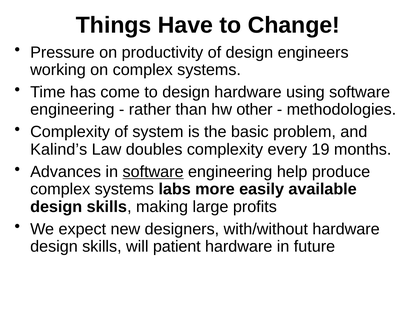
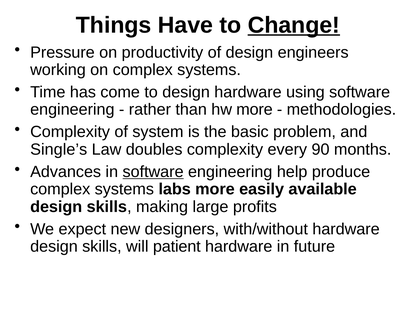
Change underline: none -> present (294, 25)
hw other: other -> more (255, 110)
Kalind’s: Kalind’s -> Single’s (59, 149)
19: 19 -> 90 (321, 149)
